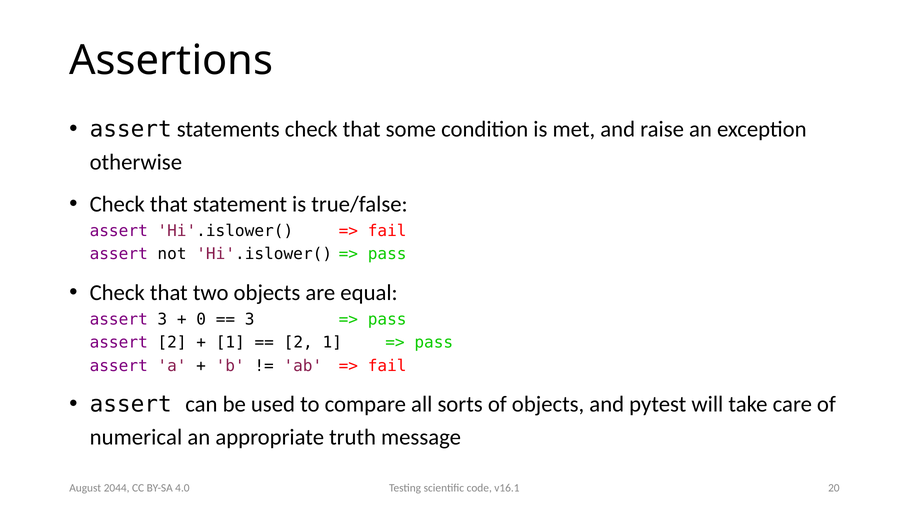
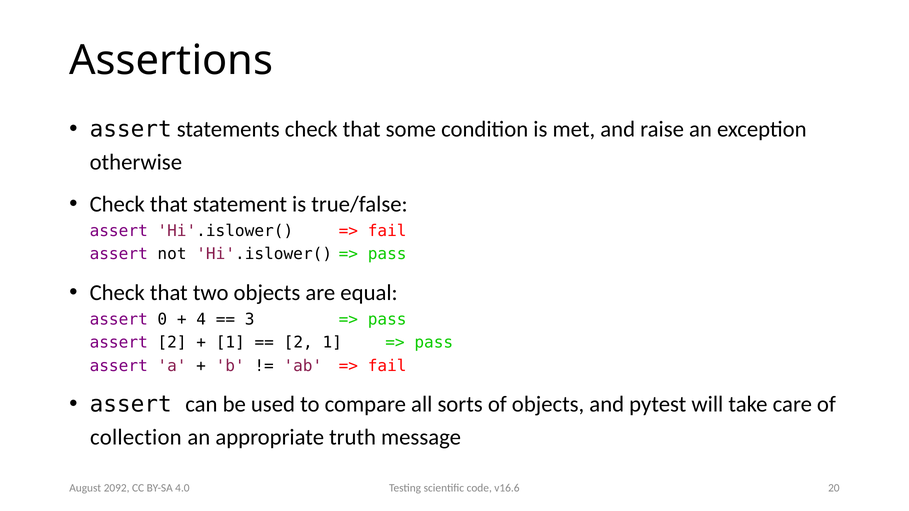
assert 3: 3 -> 0 (162, 320)
0: 0 -> 4 (201, 320)
numerical: numerical -> collection (136, 437)
v16.1: v16.1 -> v16.6 (507, 488)
2044: 2044 -> 2092 (117, 488)
